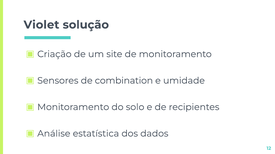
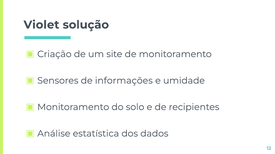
combination: combination -> informações (124, 81)
